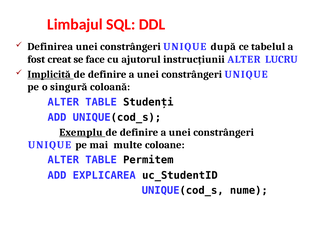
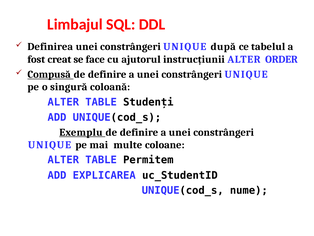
LUCRU: LUCRU -> ORDER (281, 59)
Implicită: Implicită -> Compusă (49, 74)
